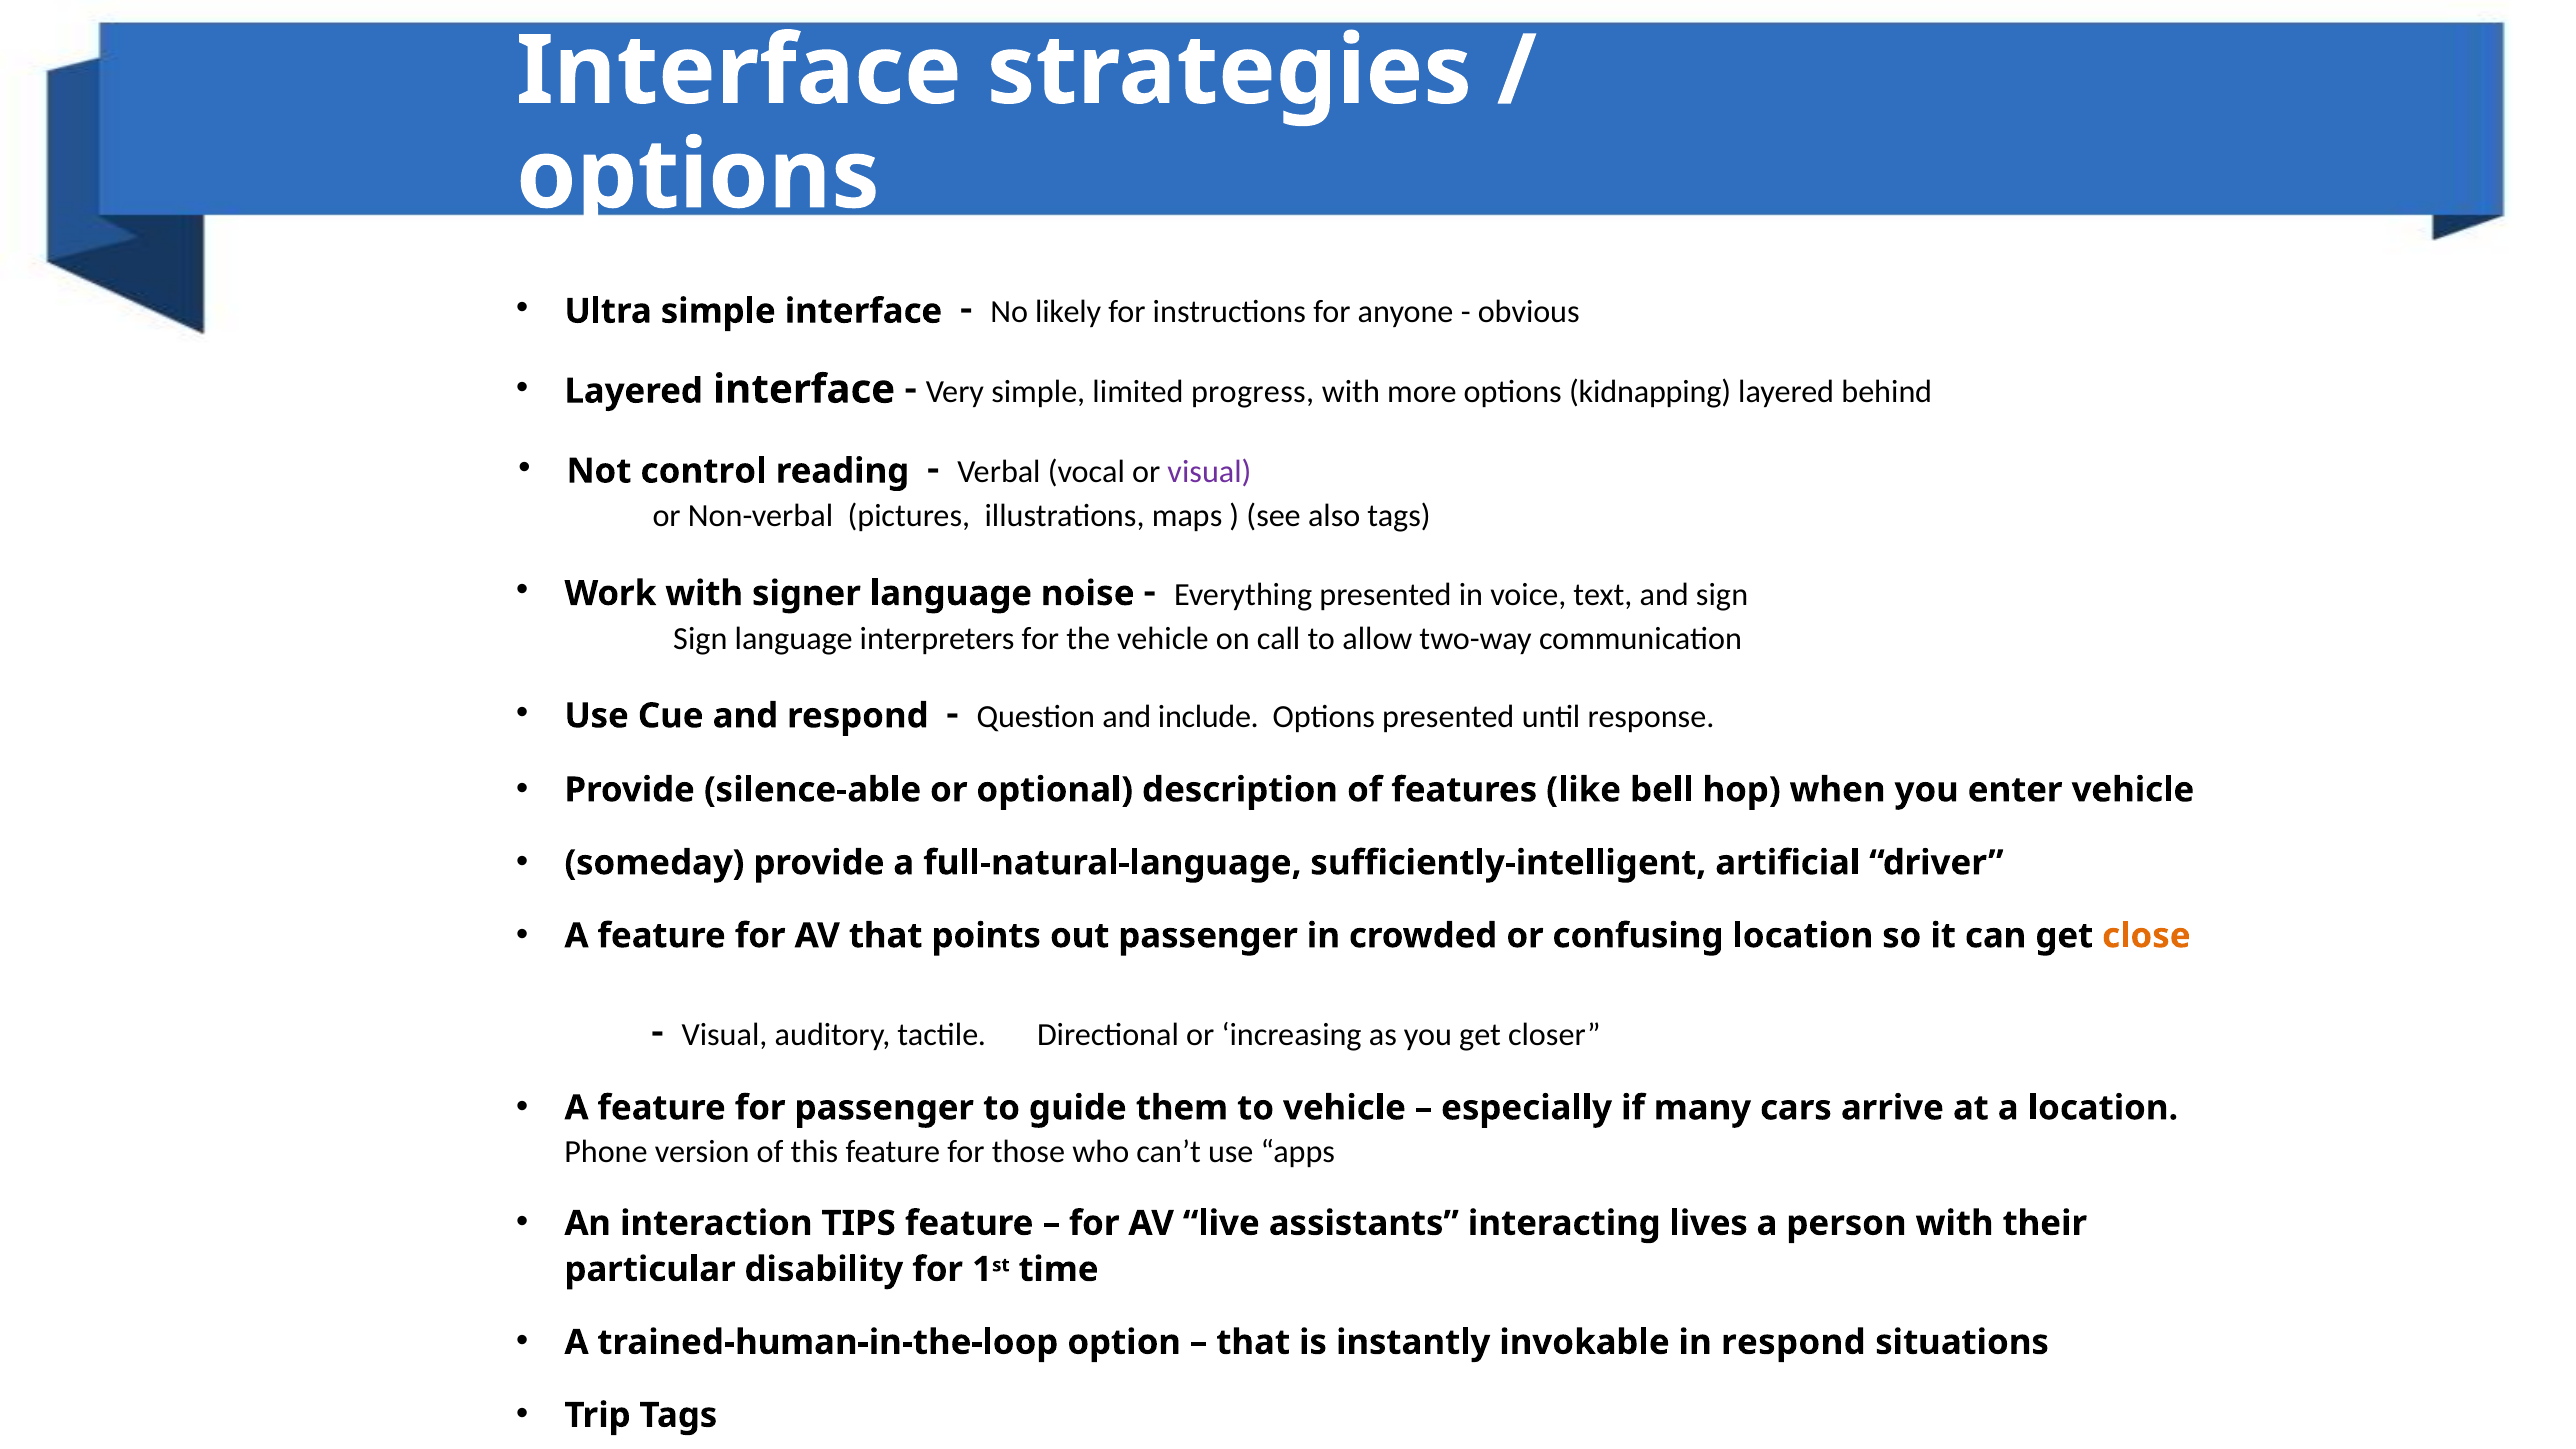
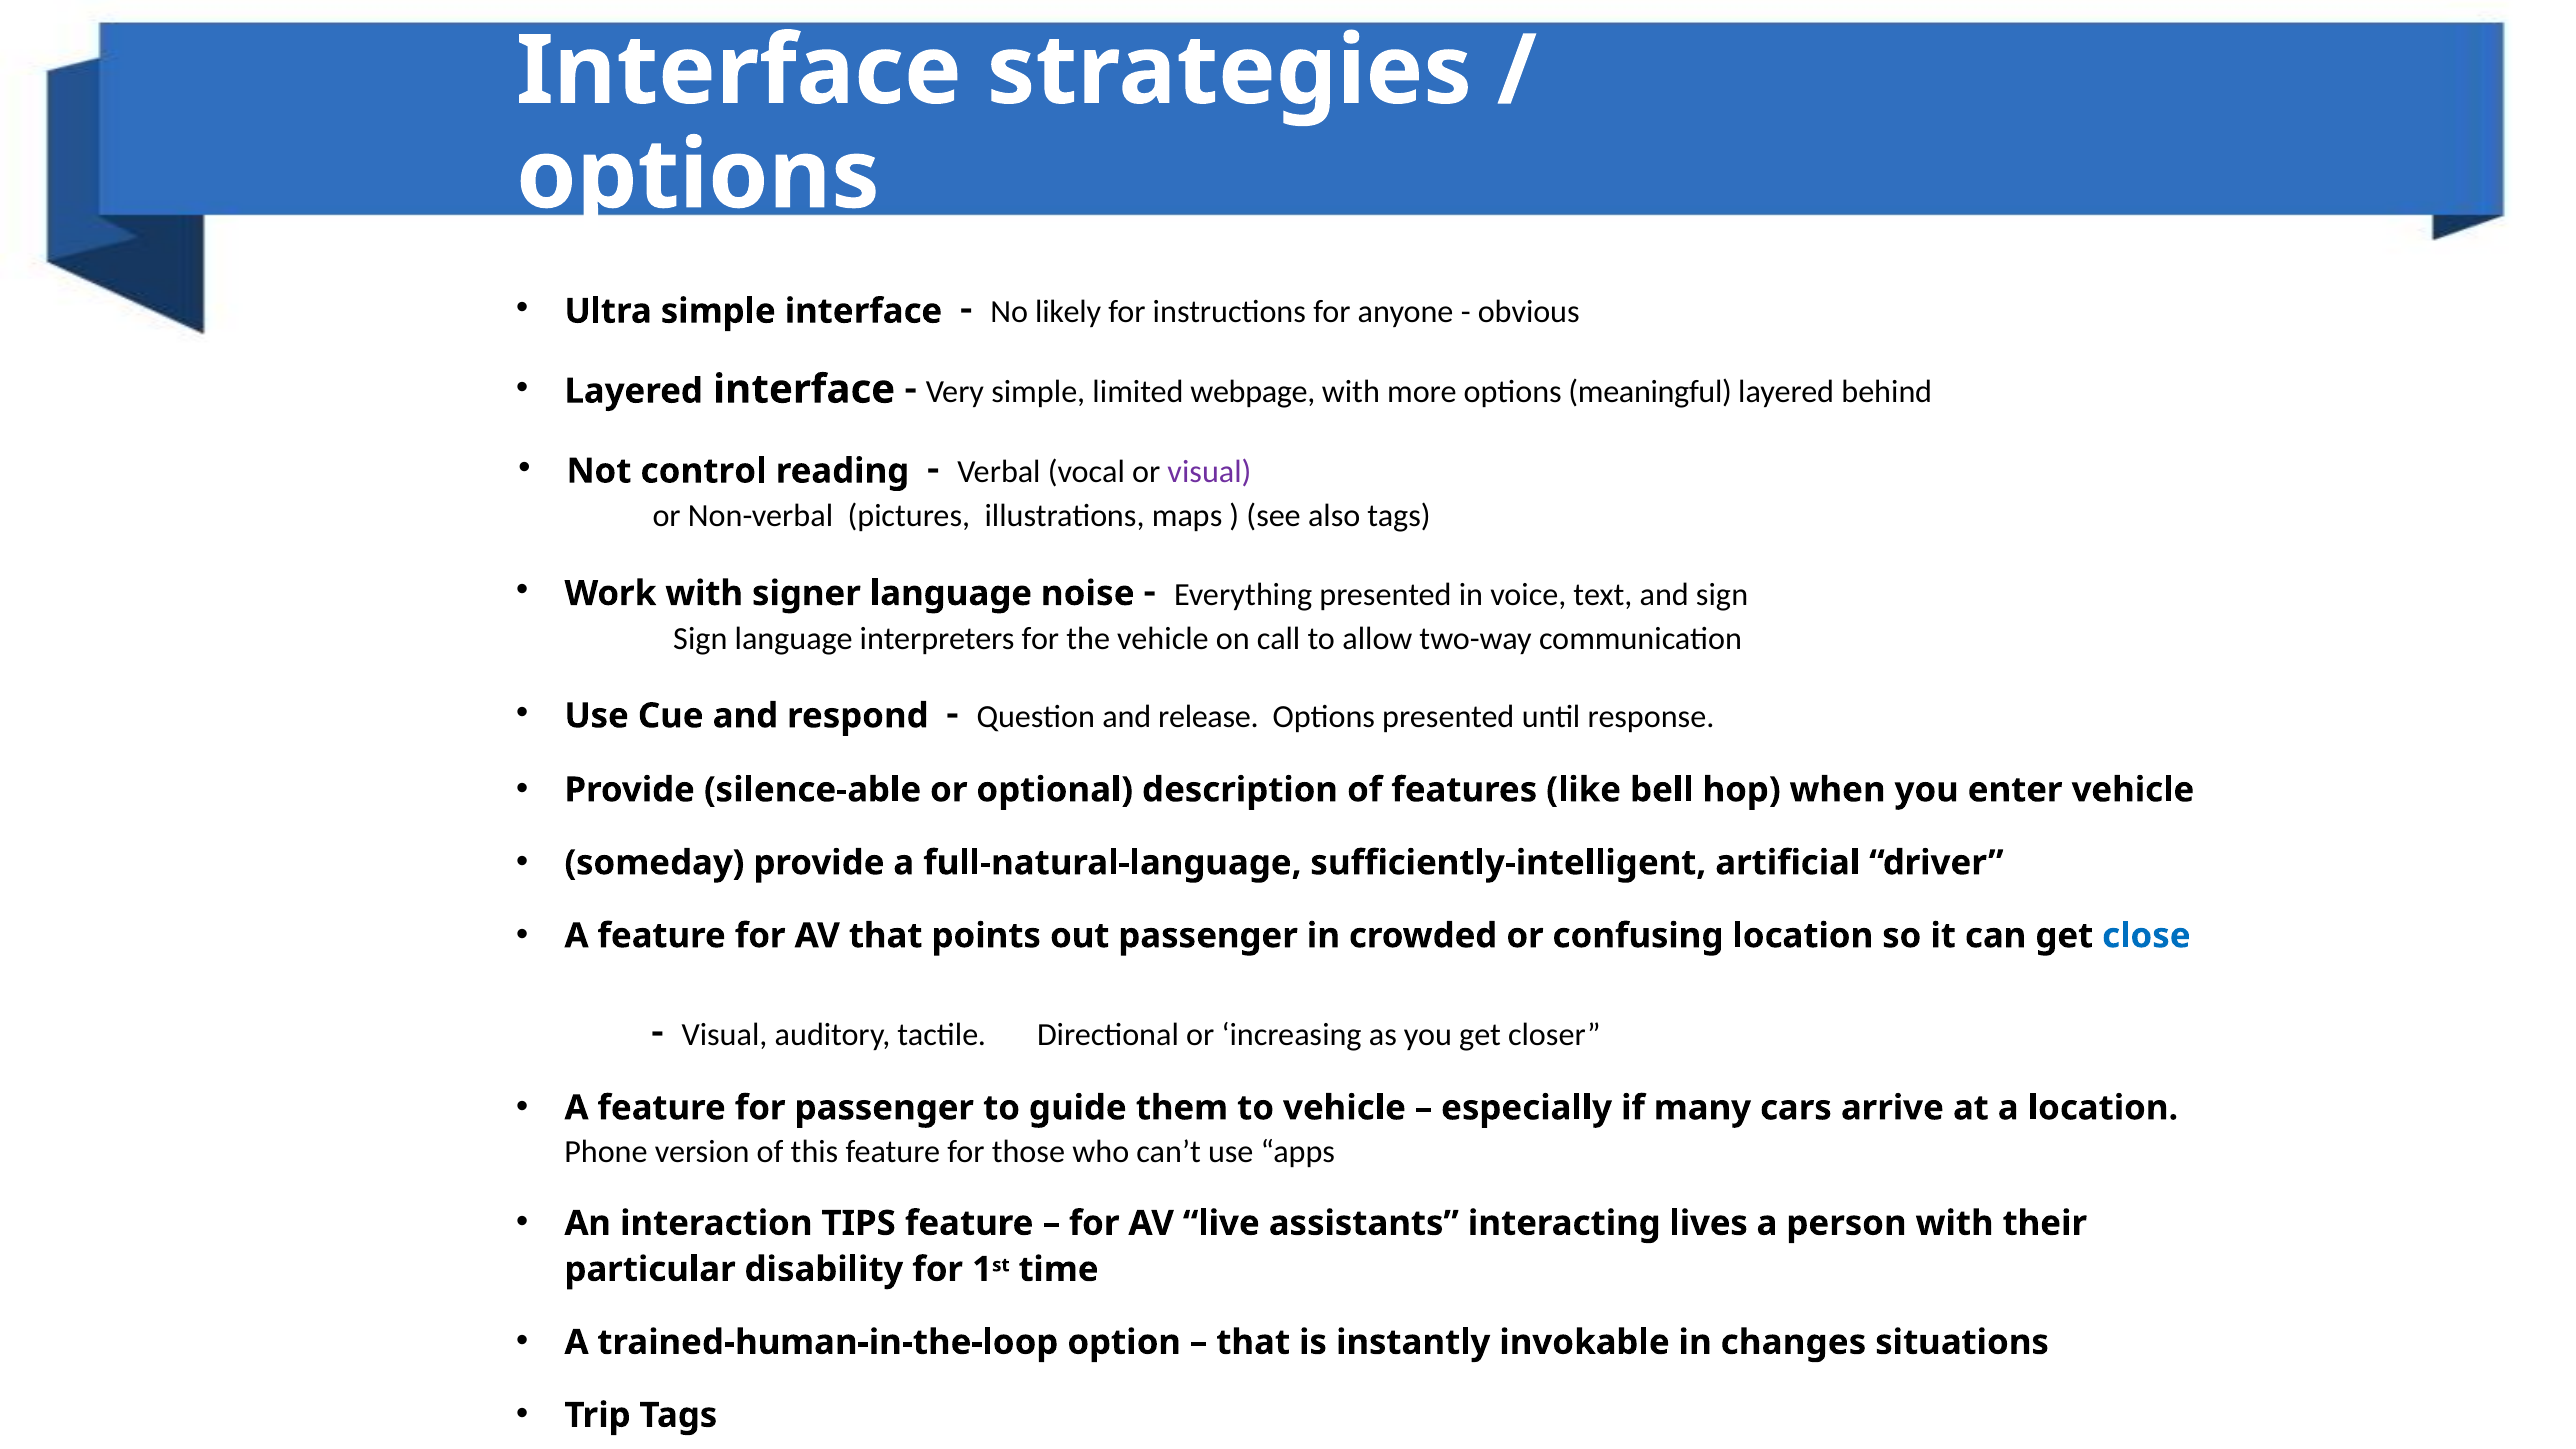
progress: progress -> webpage (1253, 392)
kidnapping: kidnapping -> meaningful (1650, 392)
include: include -> release (1208, 717)
close colour: orange -> blue (2146, 936)
in respond: respond -> changes (1793, 1342)
